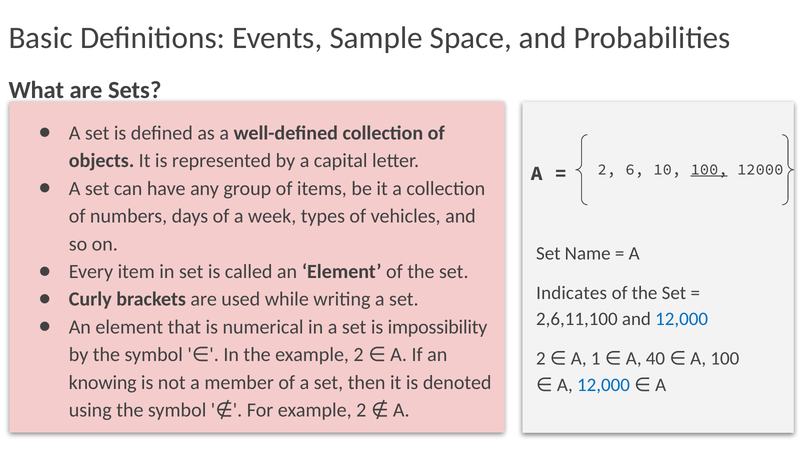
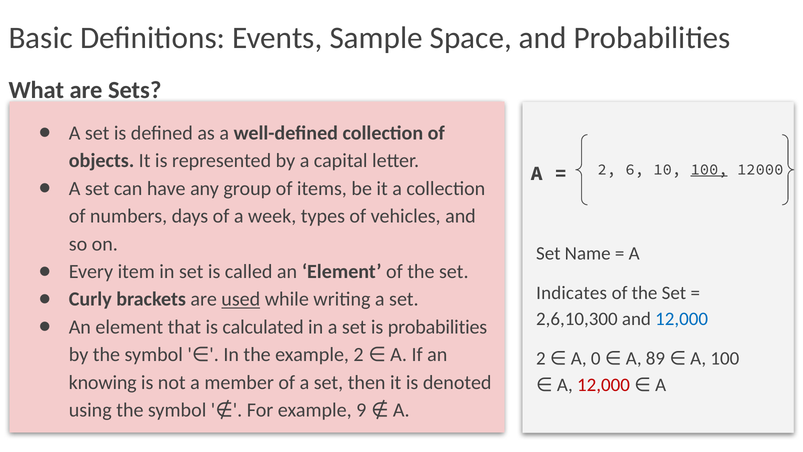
used underline: none -> present (241, 299)
2,6,11,100: 2,6,11,100 -> 2,6,10,300 (577, 319)
numerical: numerical -> calculated (263, 327)
is impossibility: impossibility -> probabilities (438, 327)
1: 1 -> 0 (596, 358)
40: 40 -> 89 (655, 358)
12,000 colour: blue -> red (603, 385)
For example 2: 2 -> 9 (361, 410)
